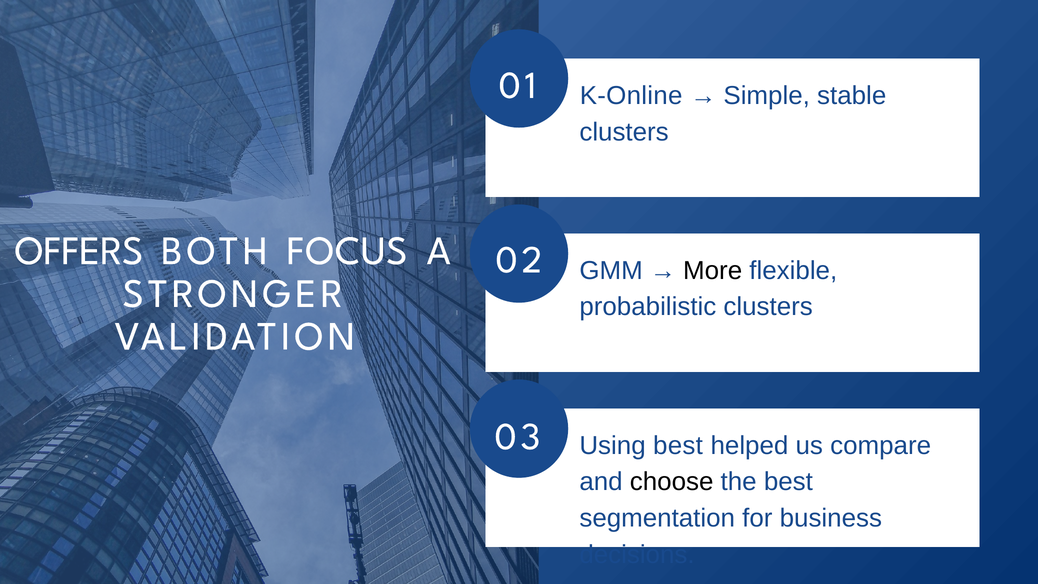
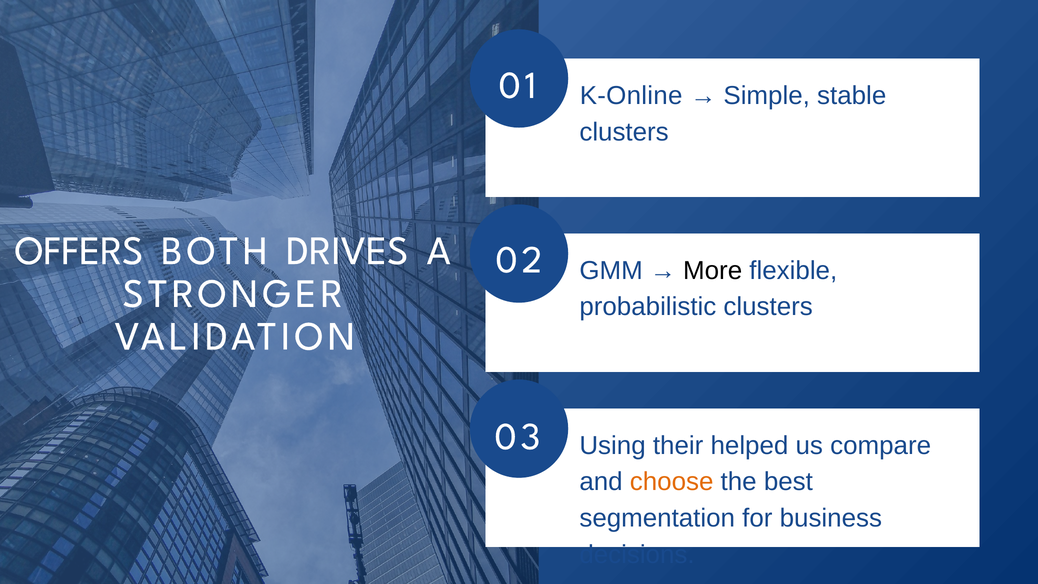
FOCUS: FOCUS -> DRIVES (347, 251)
Using best: best -> their (678, 445)
choose colour: black -> orange (672, 482)
